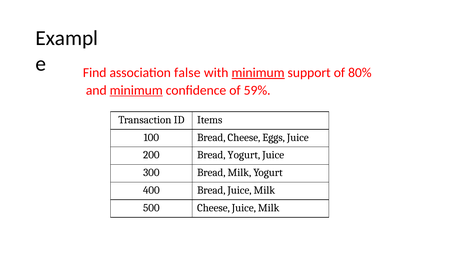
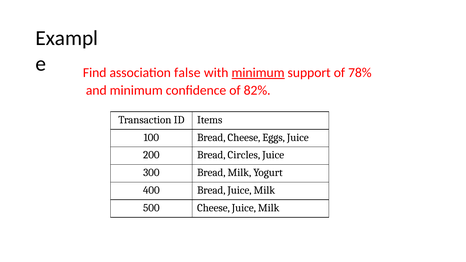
80%: 80% -> 78% (360, 73)
minimum underline: present -> none (136, 90)
59%: 59% -> 82% (257, 90)
Bread Yogurt: Yogurt -> Circles (244, 155)
